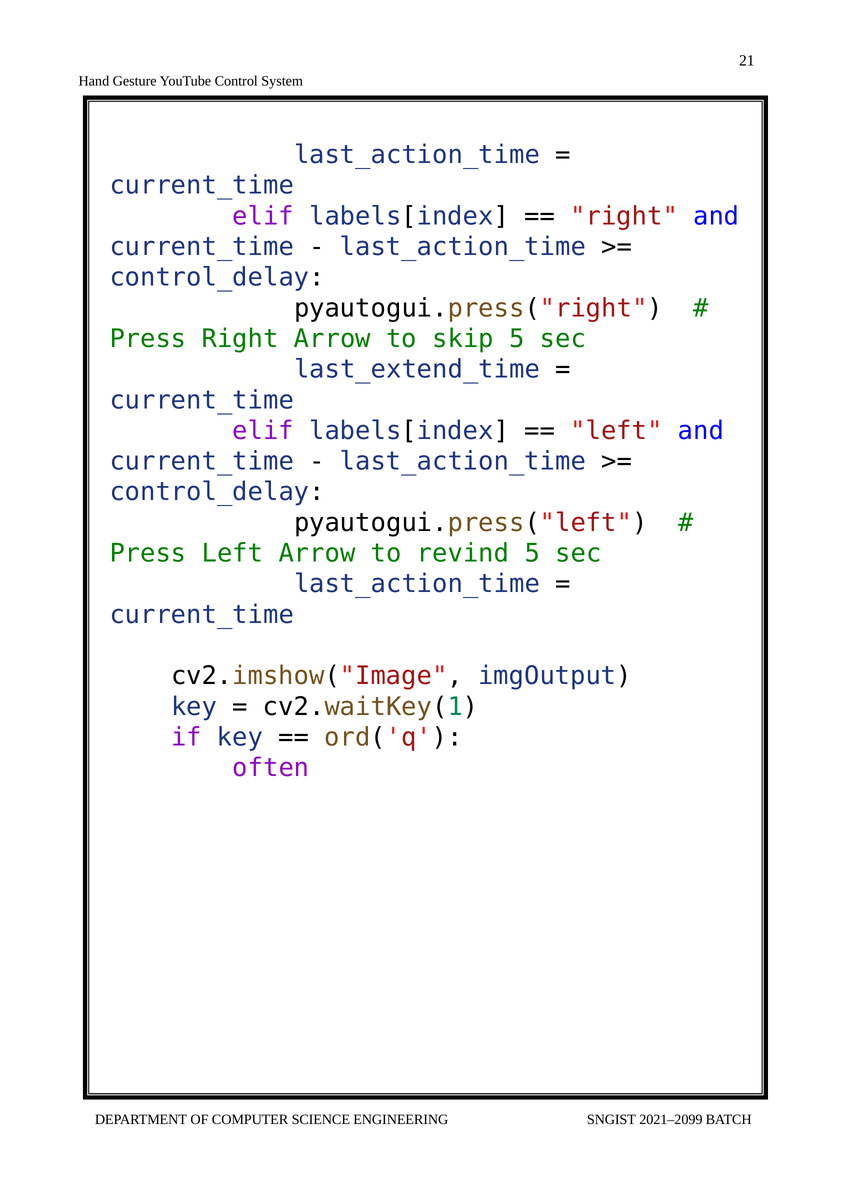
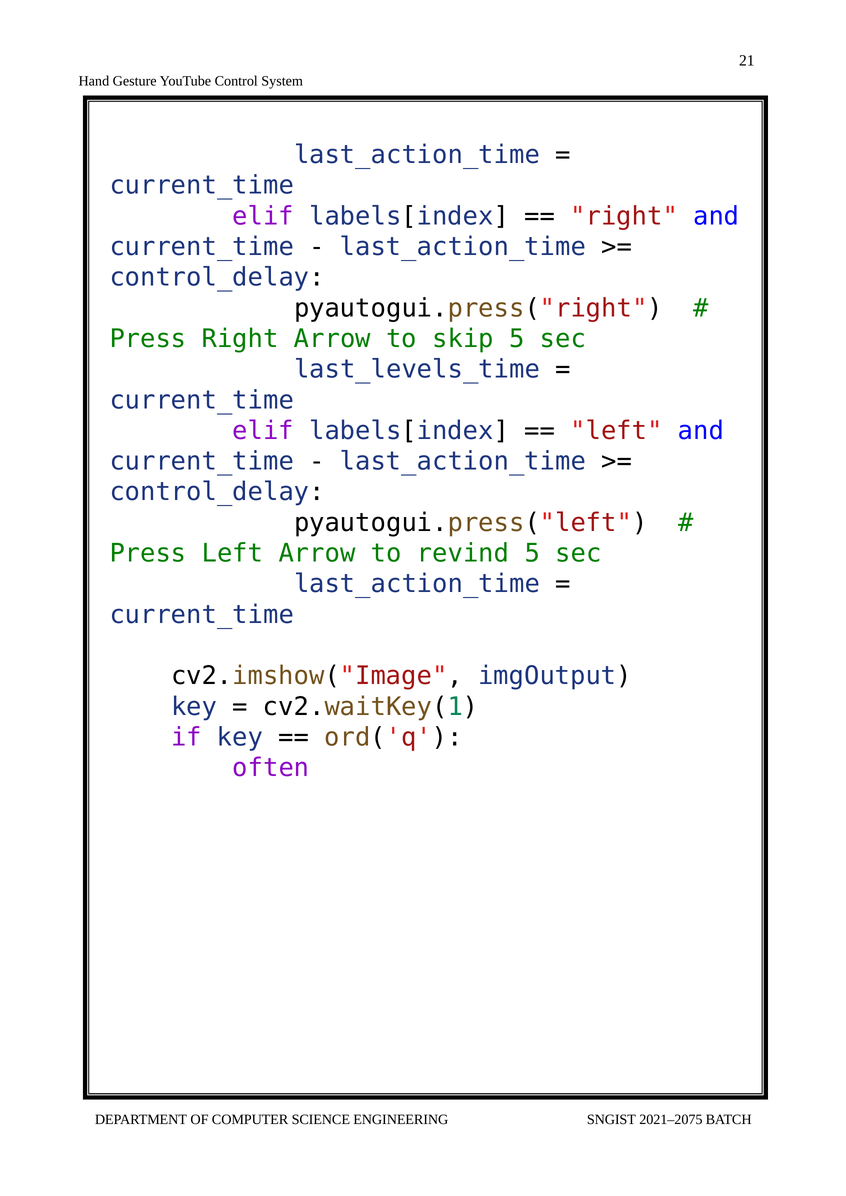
last_extend_time: last_extend_time -> last_levels_time (417, 369)
2021–2099: 2021–2099 -> 2021–2075 (671, 1120)
